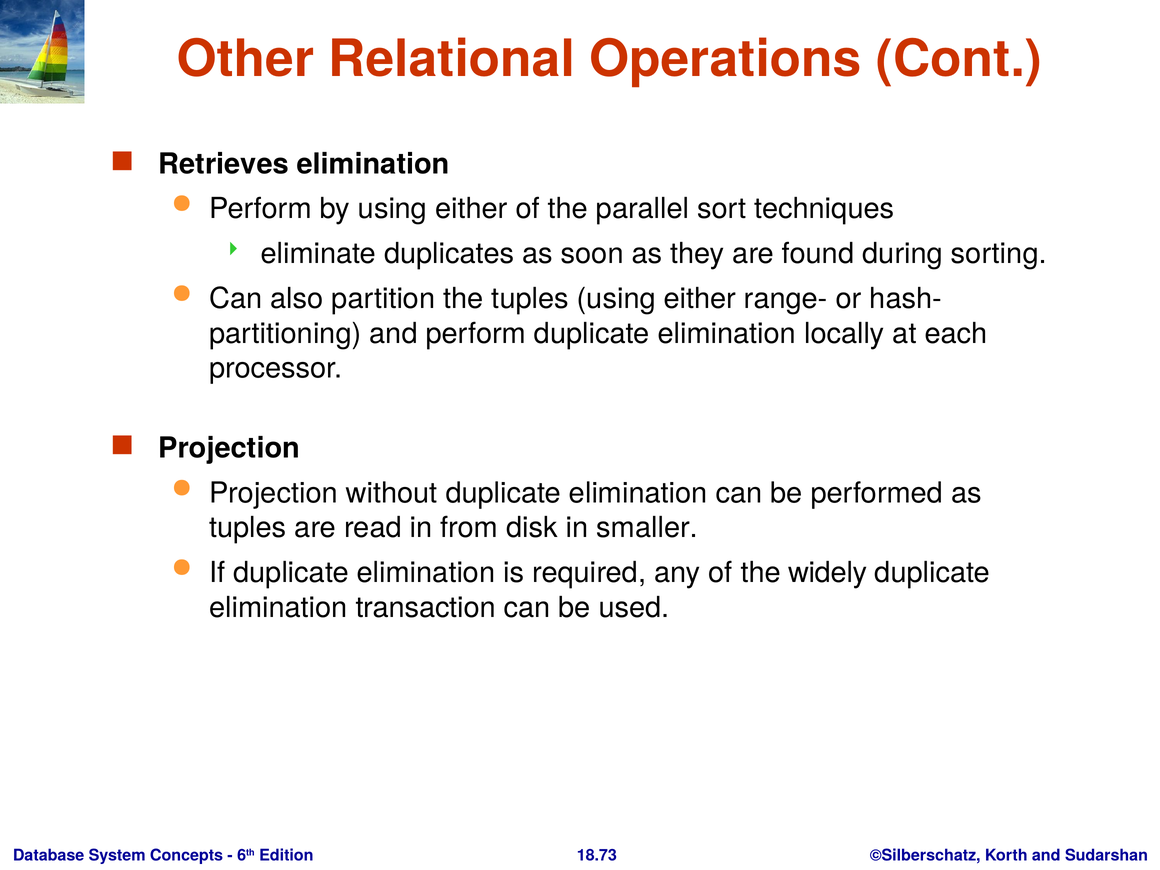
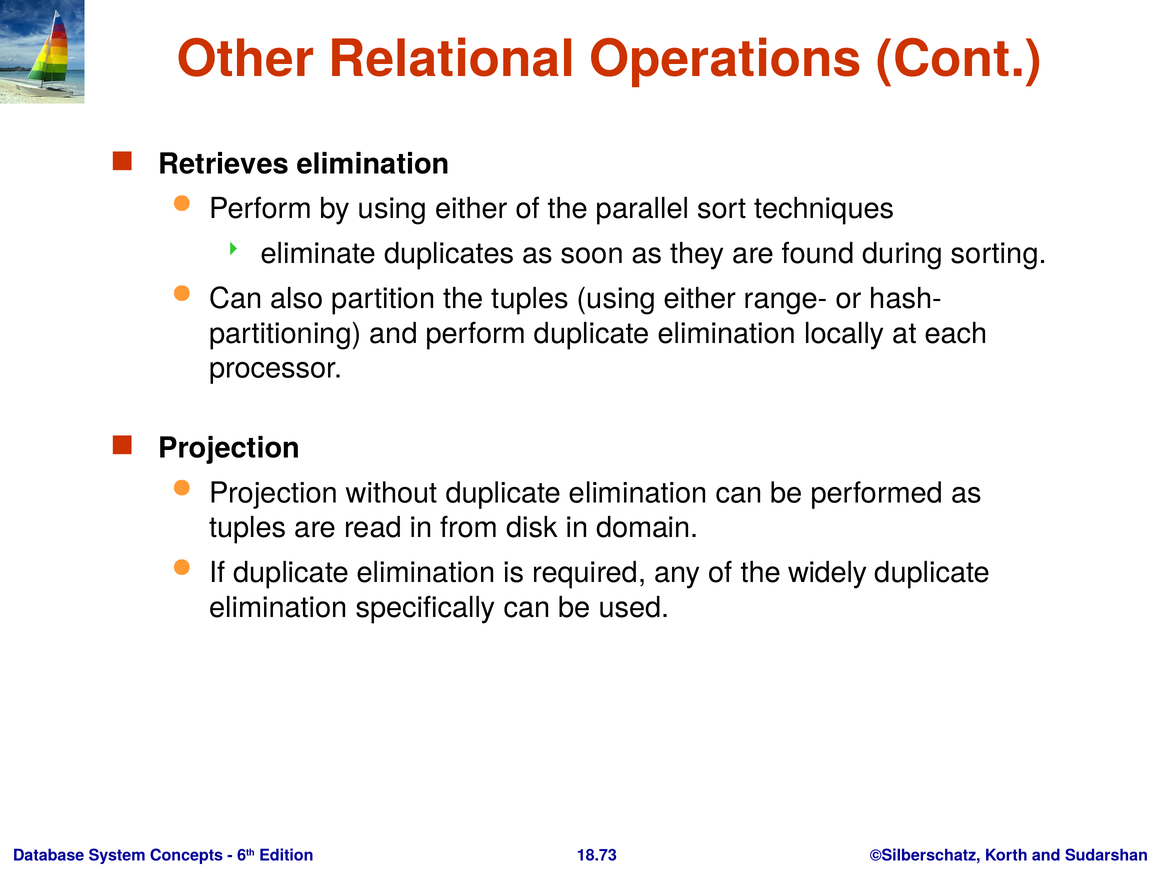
smaller: smaller -> domain (647, 528)
transaction: transaction -> specifically (426, 608)
